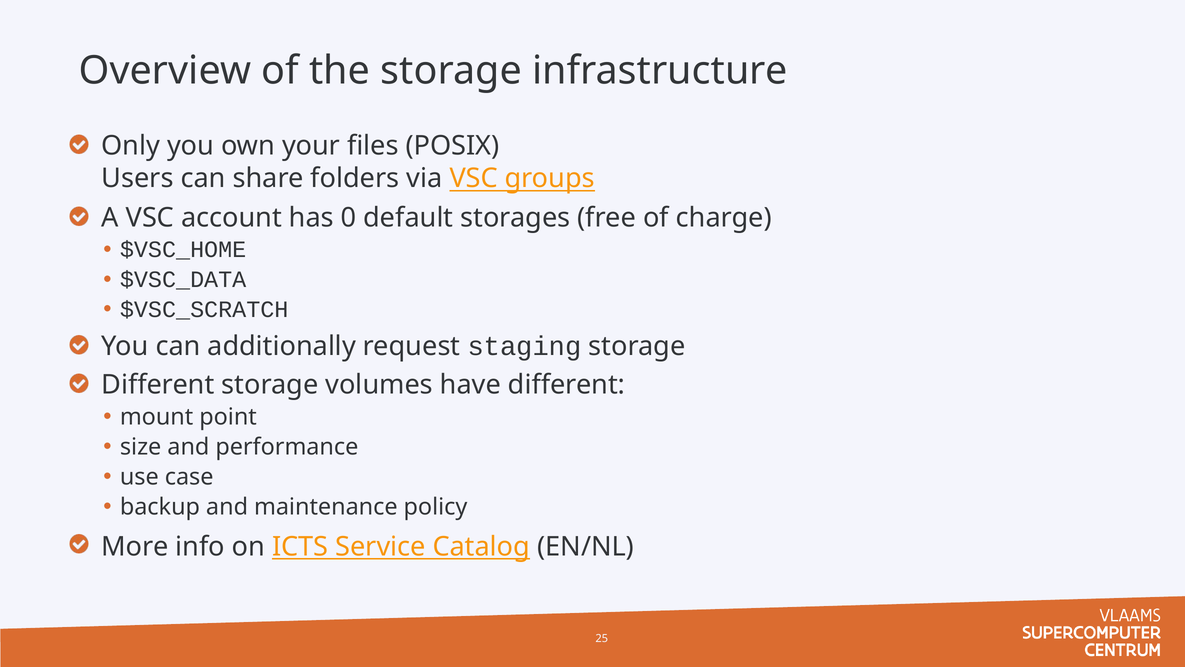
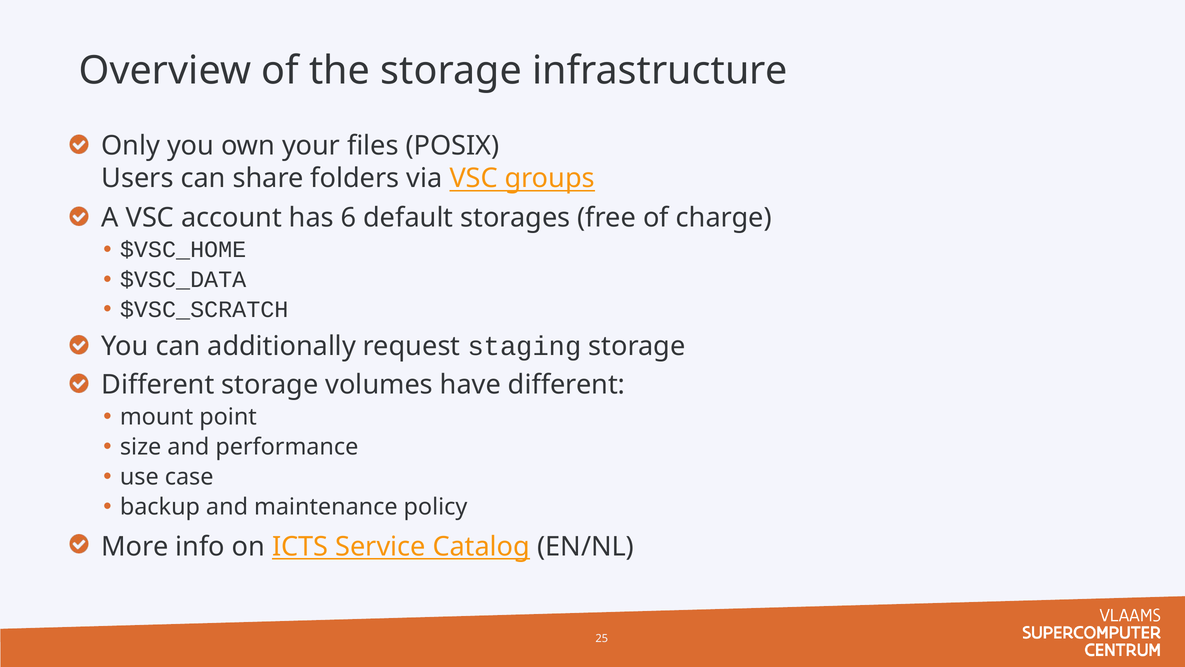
0: 0 -> 6 (349, 218)
